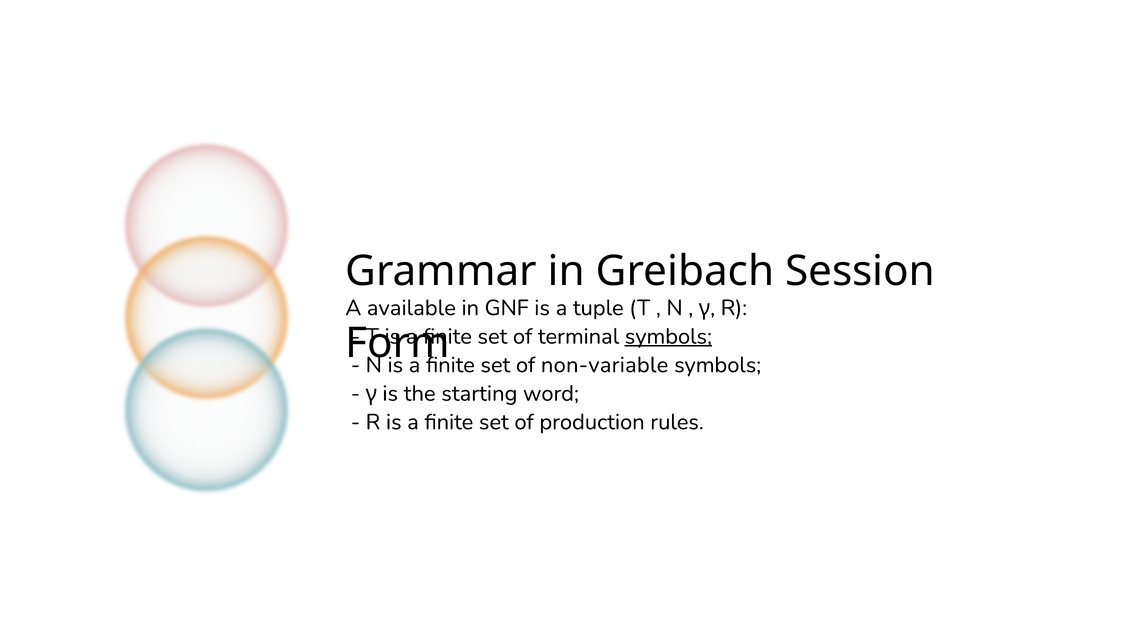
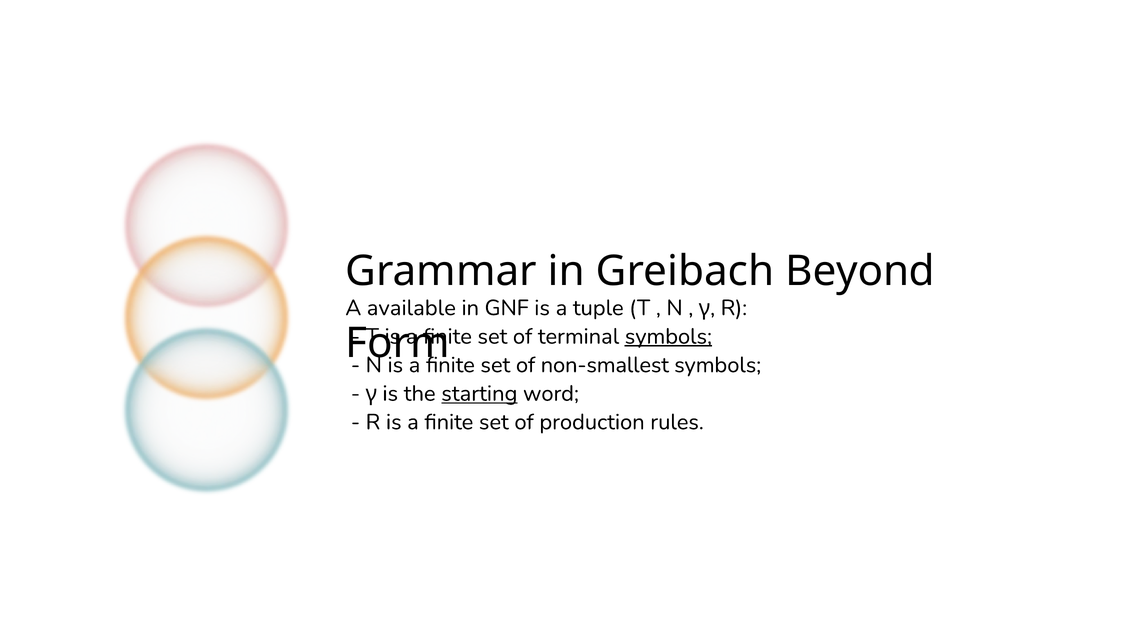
Session: Session -> Beyond (860, 272)
non-variable: non-variable -> non-smallest (605, 365)
starting underline: none -> present (479, 394)
